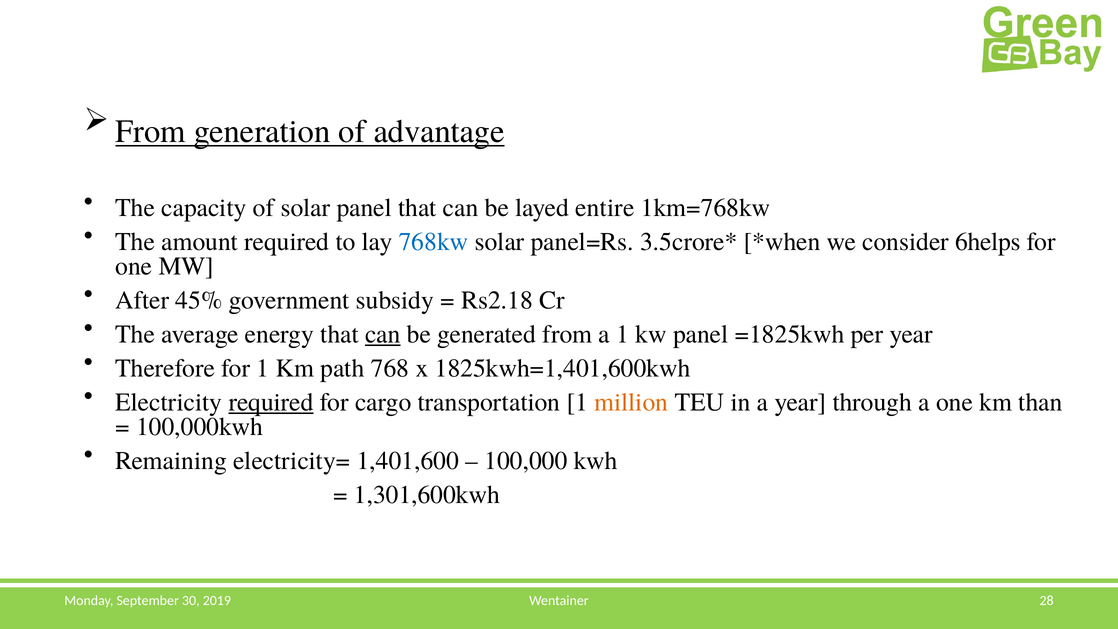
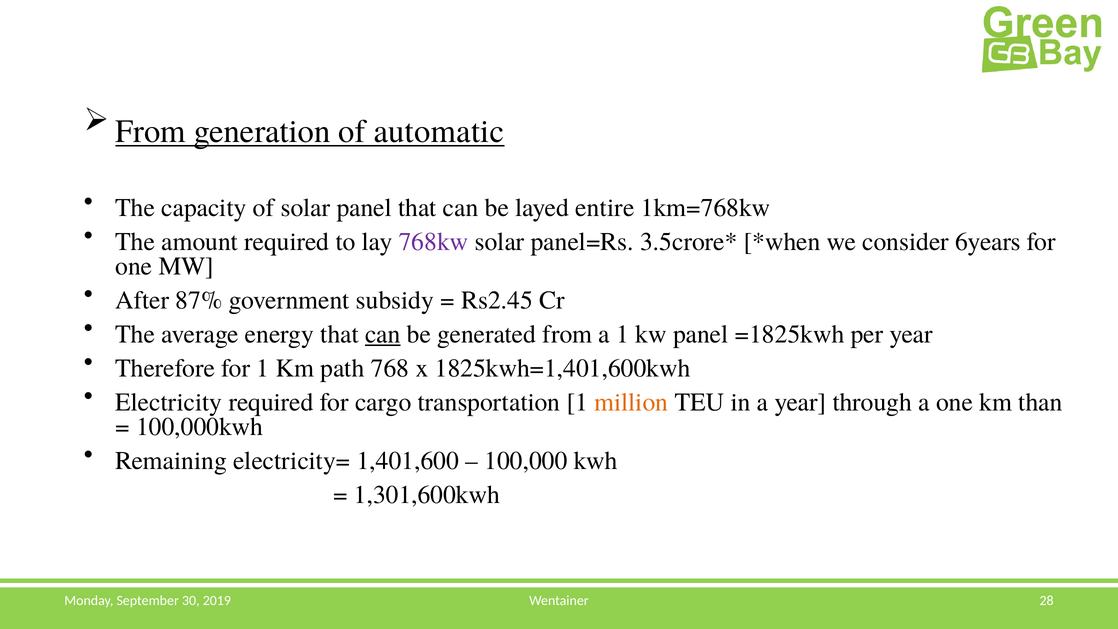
advantage: advantage -> automatic (439, 132)
768kw colour: blue -> purple (433, 242)
6helps: 6helps -> 6years (988, 242)
45%: 45% -> 87% (199, 300)
Rs2.18: Rs2.18 -> Rs2.45 (497, 300)
required underline: present -> none (271, 402)
